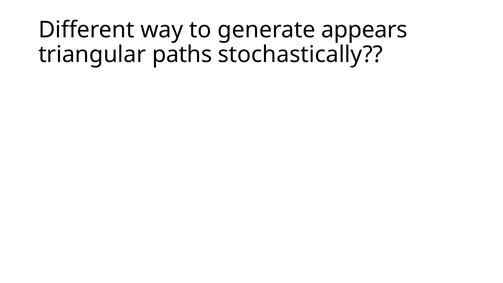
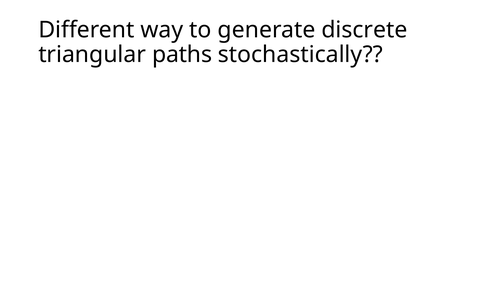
appears: appears -> discrete (364, 30)
